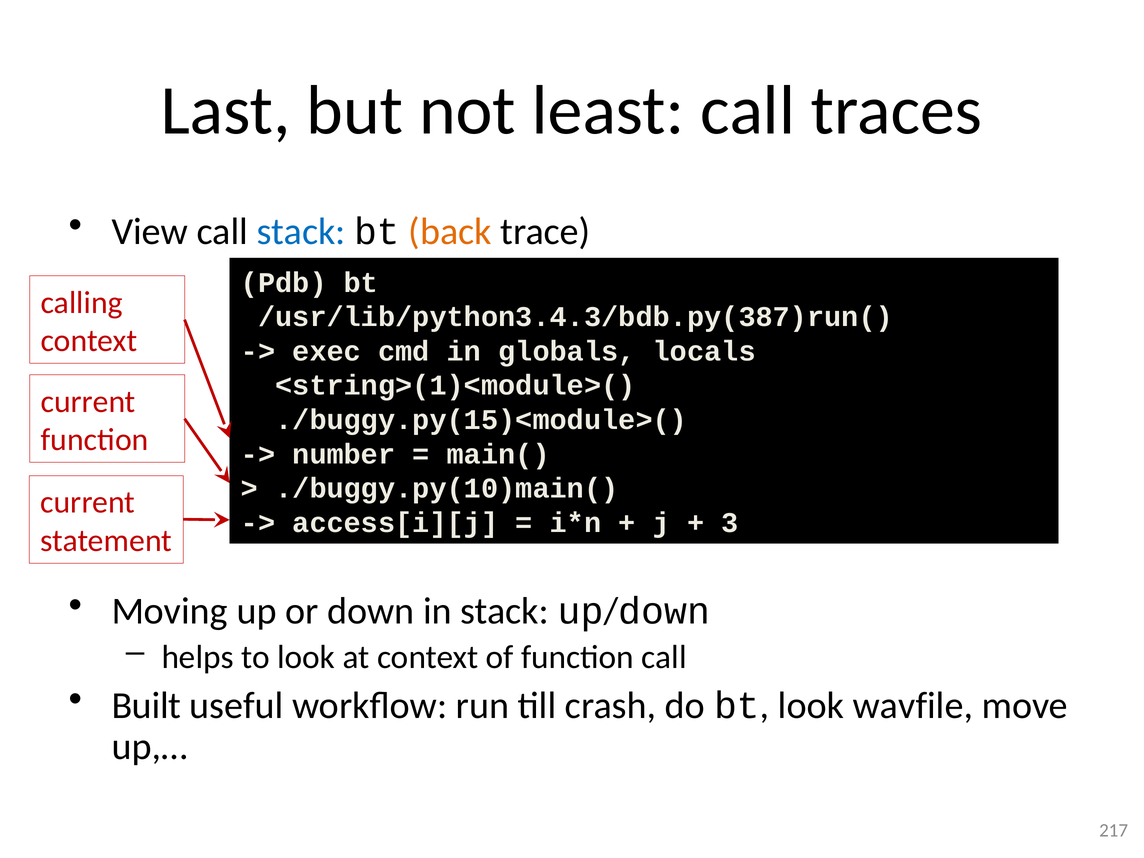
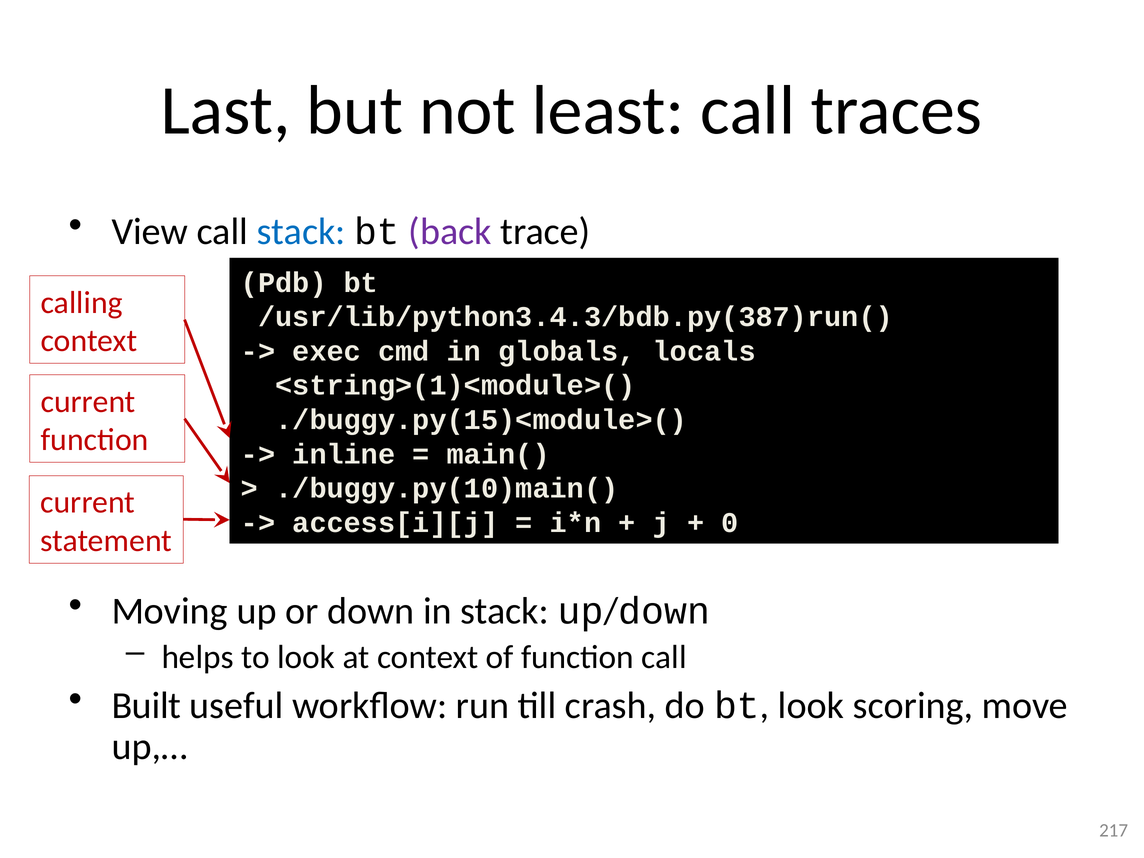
back colour: orange -> purple (450, 231)
number: number -> inline (344, 454)
3: 3 -> 0 (730, 523)
wavfile: wavfile -> scoring (913, 706)
